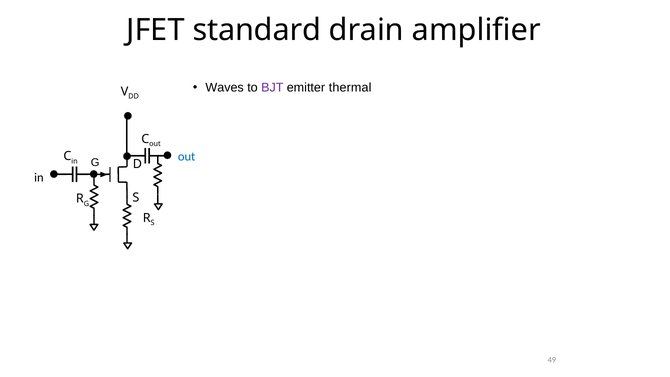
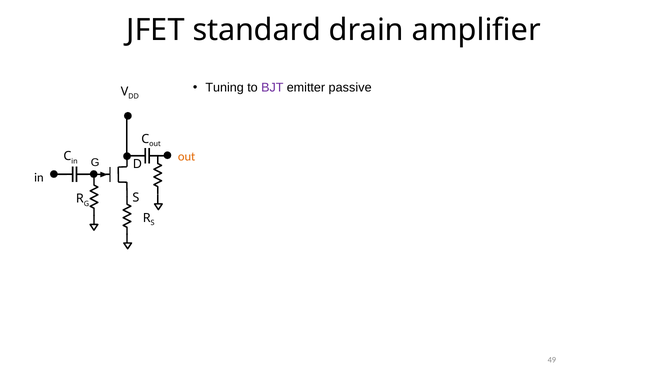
Waves: Waves -> Tuning (225, 87)
thermal: thermal -> passive (350, 87)
out colour: blue -> orange (187, 157)
